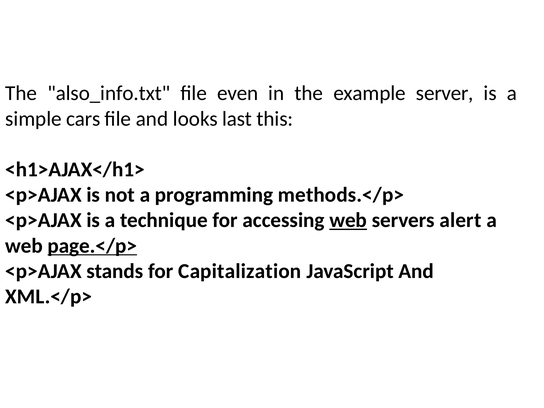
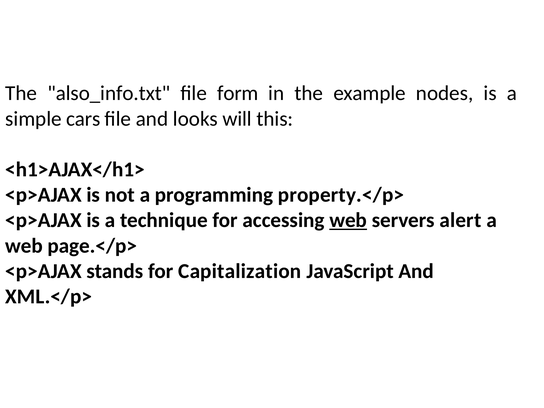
even: even -> form (238, 93)
server: server -> nodes (445, 93)
last: last -> will (237, 119)
methods.</p>: methods.</p> -> property.</p> (341, 195)
page.</p> underline: present -> none (92, 246)
